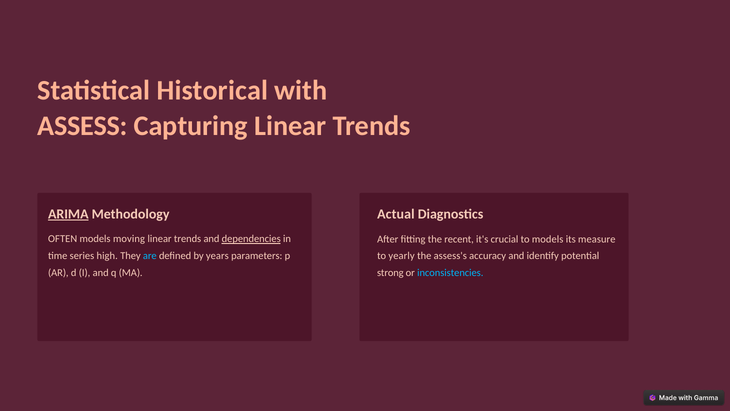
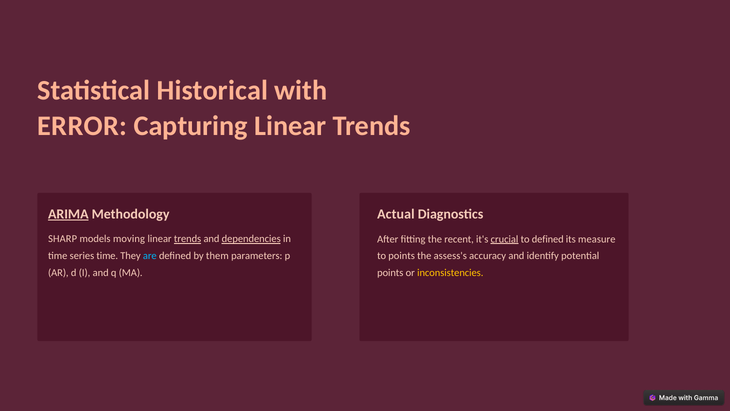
ASSESS: ASSESS -> ERROR (82, 126)
OFTEN: OFTEN -> SHARP (63, 239)
trends underline: none -> present (188, 239)
crucial underline: none -> present (504, 239)
to models: models -> defined (548, 239)
series high: high -> time (107, 256)
years: years -> them (217, 256)
to yearly: yearly -> points (402, 256)
strong: strong -> points (390, 272)
inconsistencies colour: light blue -> yellow (450, 272)
